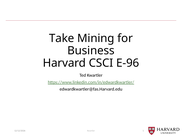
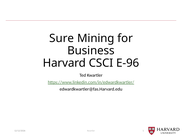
Take: Take -> Sure (62, 38)
